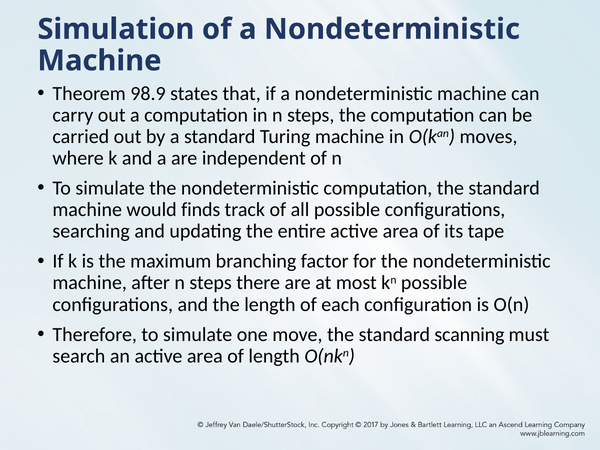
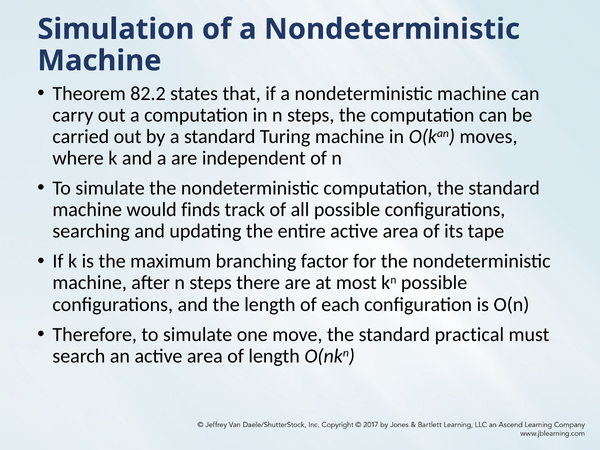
98.9: 98.9 -> 82.2 (148, 93)
scanning: scanning -> practical (469, 334)
